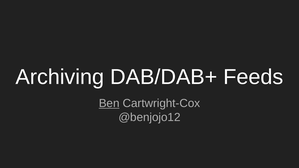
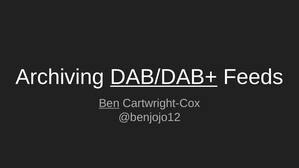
DAB/DAB+ underline: none -> present (164, 77)
